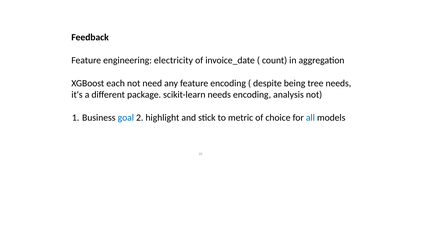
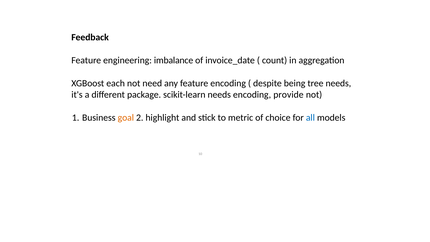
electricity: electricity -> imbalance (174, 60)
analysis: analysis -> provide (288, 95)
goal colour: blue -> orange (126, 118)
